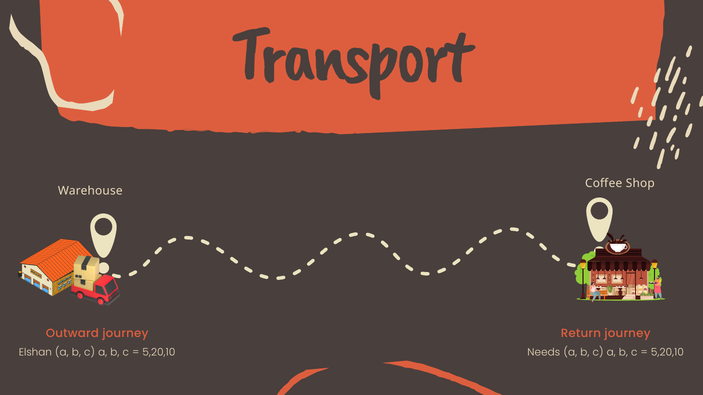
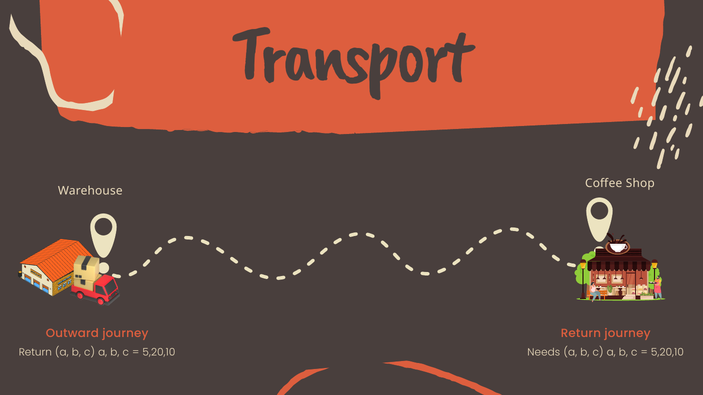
Elshan: Elshan -> Return (35, 352)
